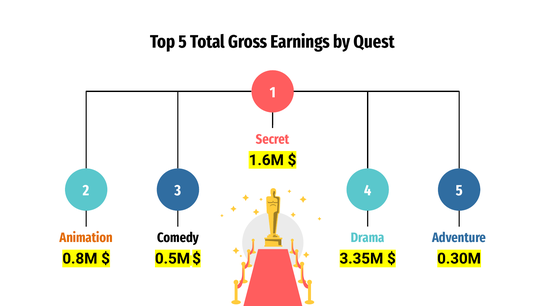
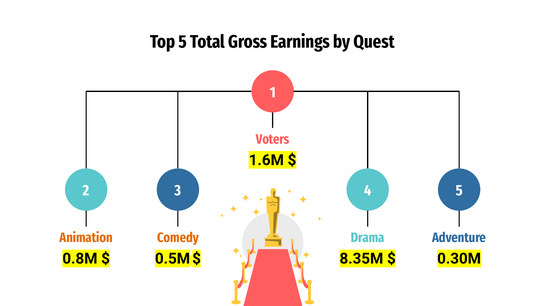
Secret: Secret -> Voters (273, 140)
Comedy colour: black -> orange (178, 238)
3.35M: 3.35M -> 8.35M (361, 259)
